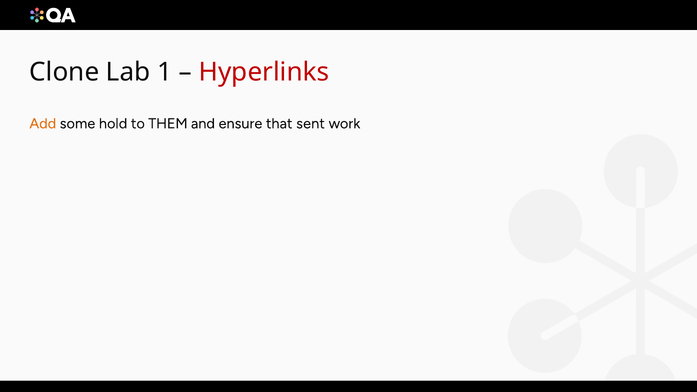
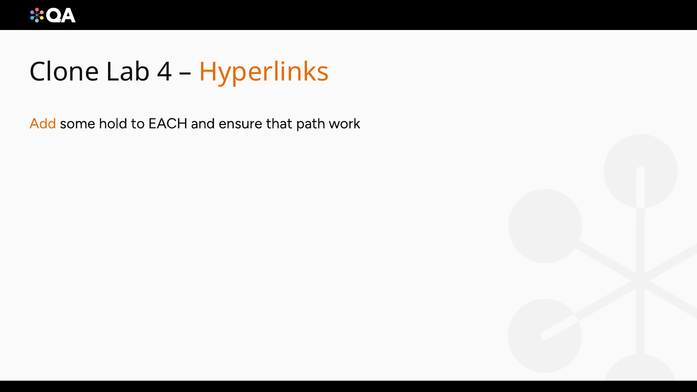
1: 1 -> 4 (165, 72)
Hyperlinks colour: red -> orange (264, 72)
THEM: THEM -> EACH (168, 124)
sent: sent -> path (311, 124)
